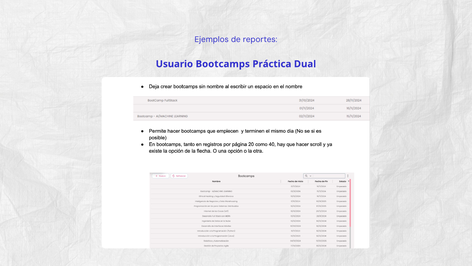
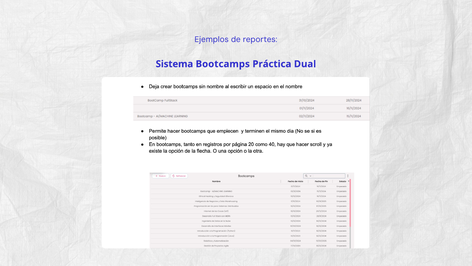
Usuario: Usuario -> Sistema (174, 64)
